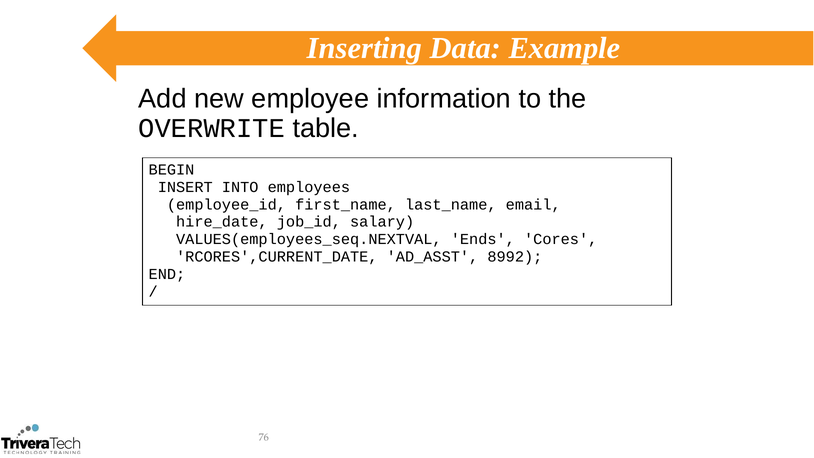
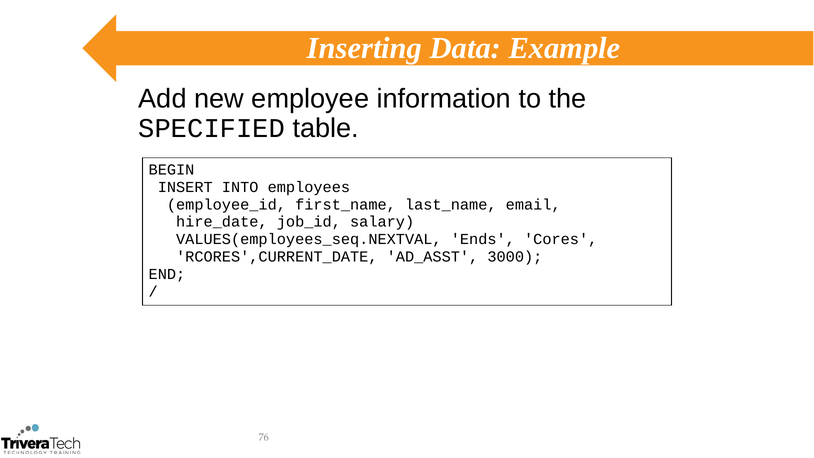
OVERWRITE: OVERWRITE -> SPECIFIED (212, 128)
8992: 8992 -> 3000 (515, 257)
